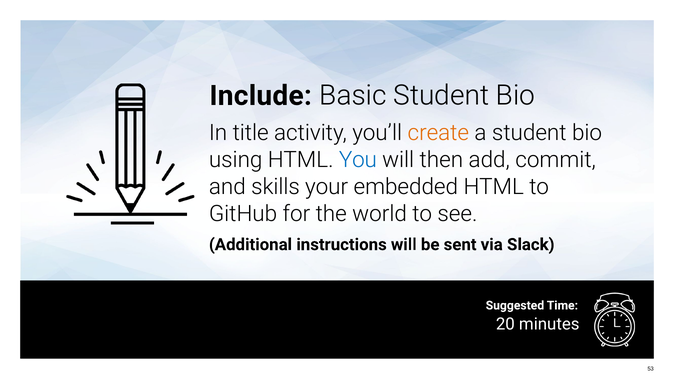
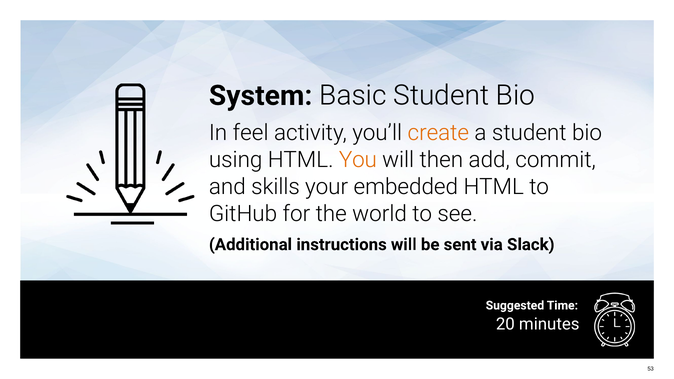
Include: Include -> System (261, 96)
title: title -> feel (251, 133)
You colour: blue -> orange (358, 160)
